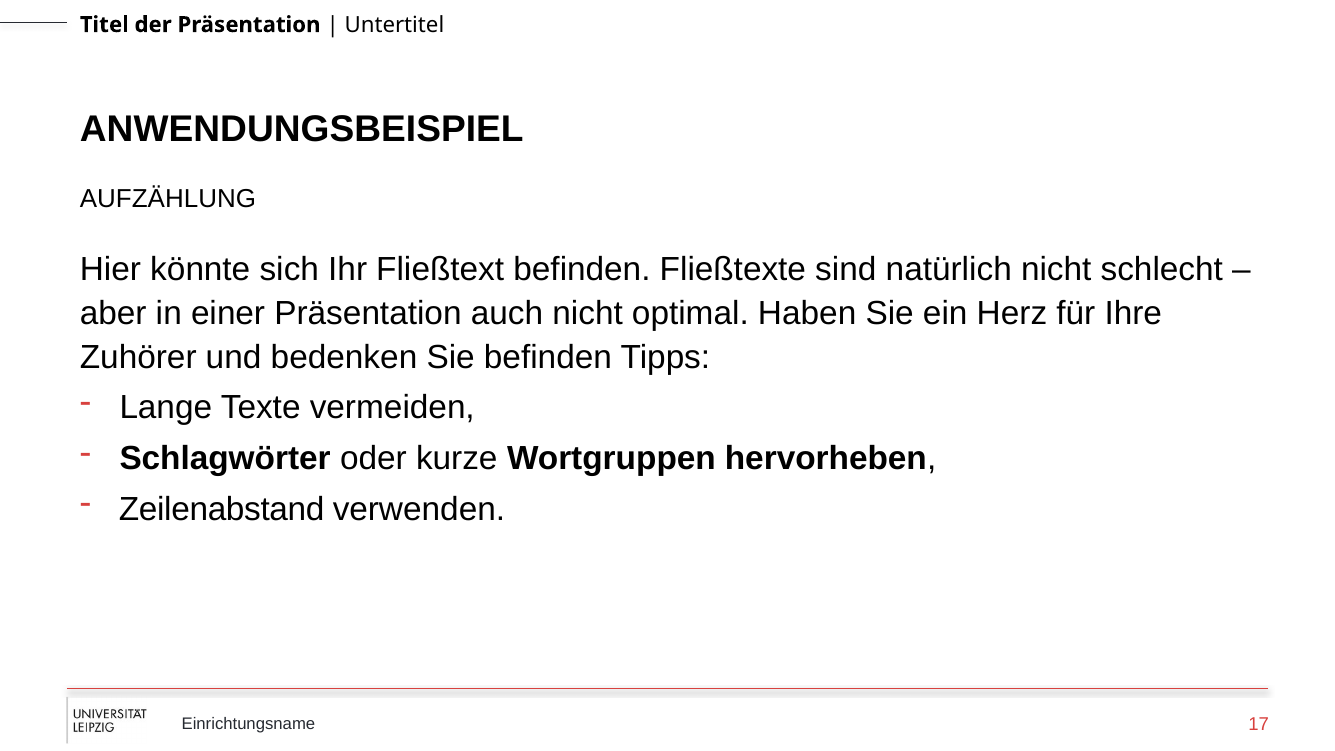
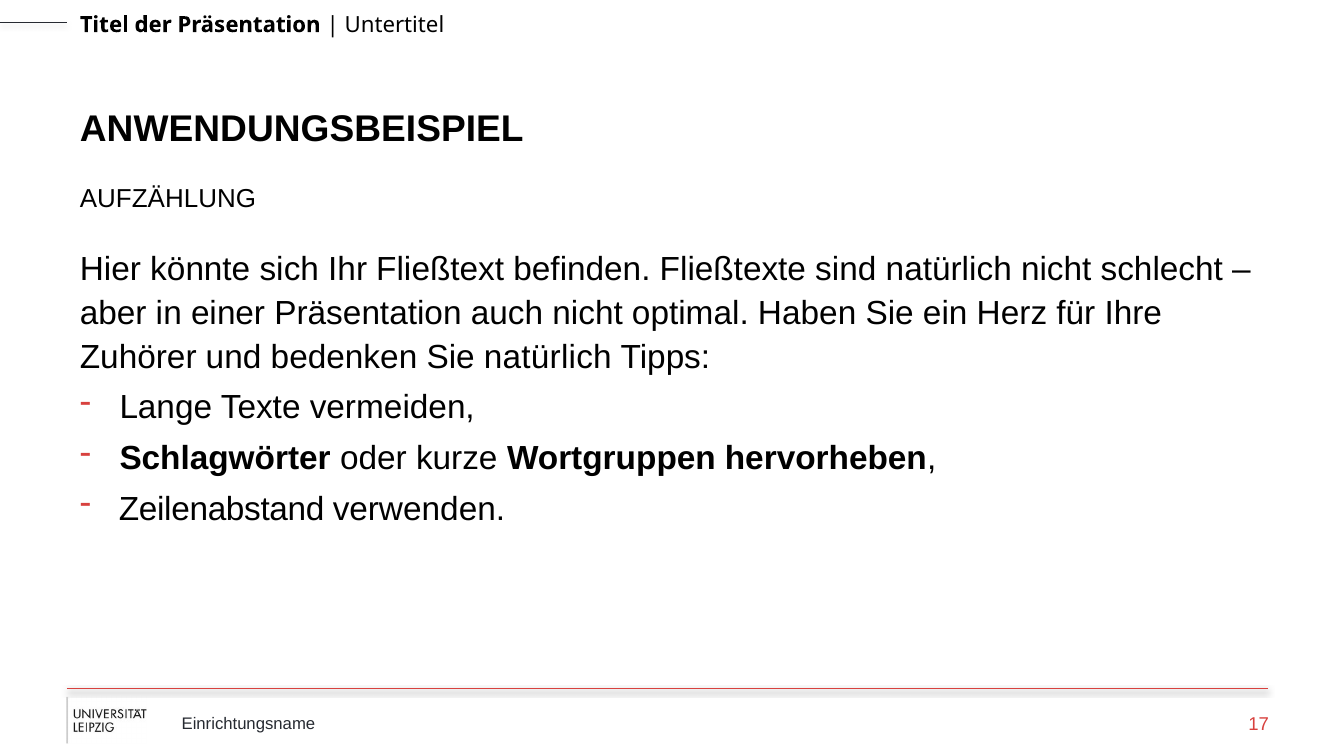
Sie befinden: befinden -> natürlich (548, 357)
